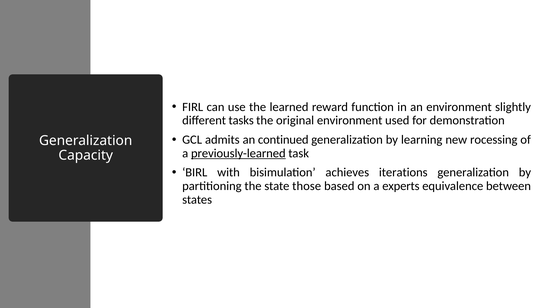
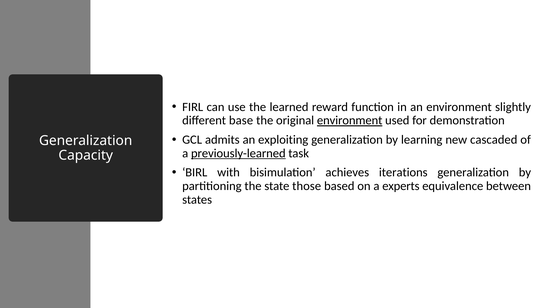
tasks: tasks -> base (241, 121)
environment underline: none -> present (350, 121)
continued: continued -> exploiting (283, 140)
rocessing: rocessing -> cascaded (494, 140)
